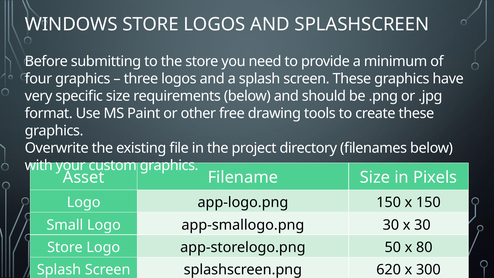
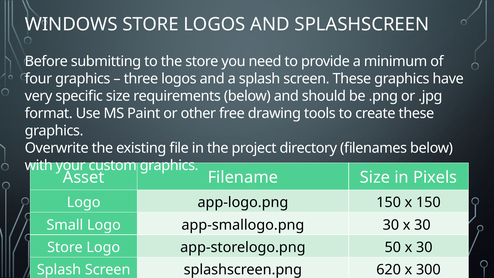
50 x 80: 80 -> 30 (424, 247)
